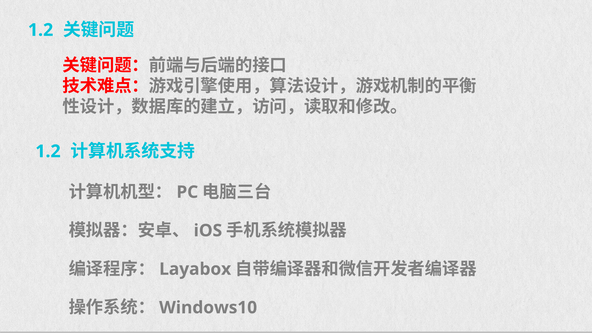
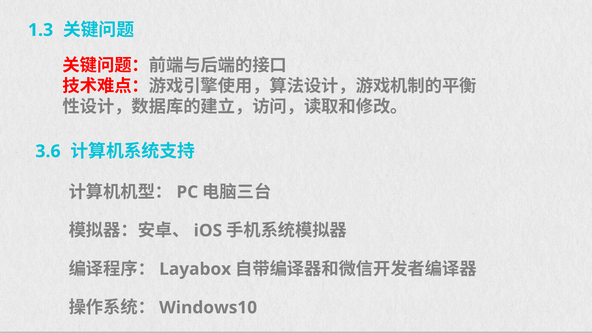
1.2: 1.2 -> 1.3 (41, 30)
1.2: 1.2 -> 3.6 (48, 151)
